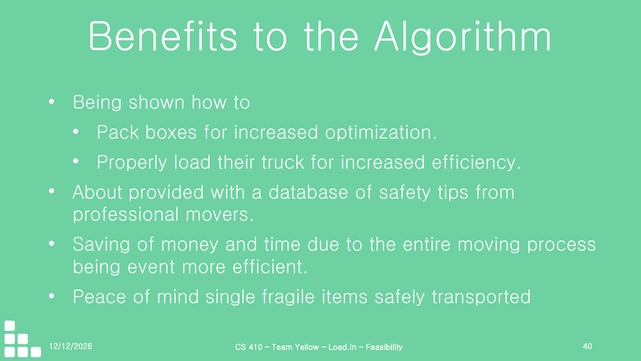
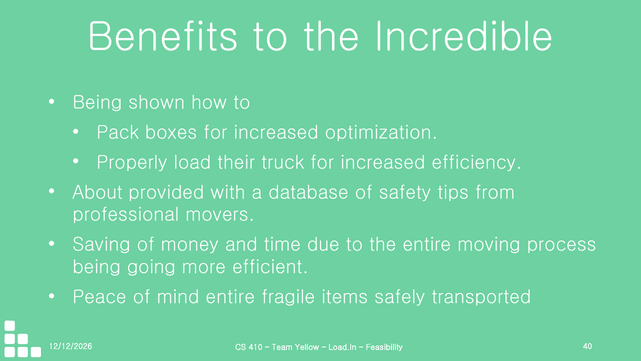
Algorithm: Algorithm -> Incredible (464, 37)
event: event -> going (151, 267)
mind single: single -> entire (230, 297)
